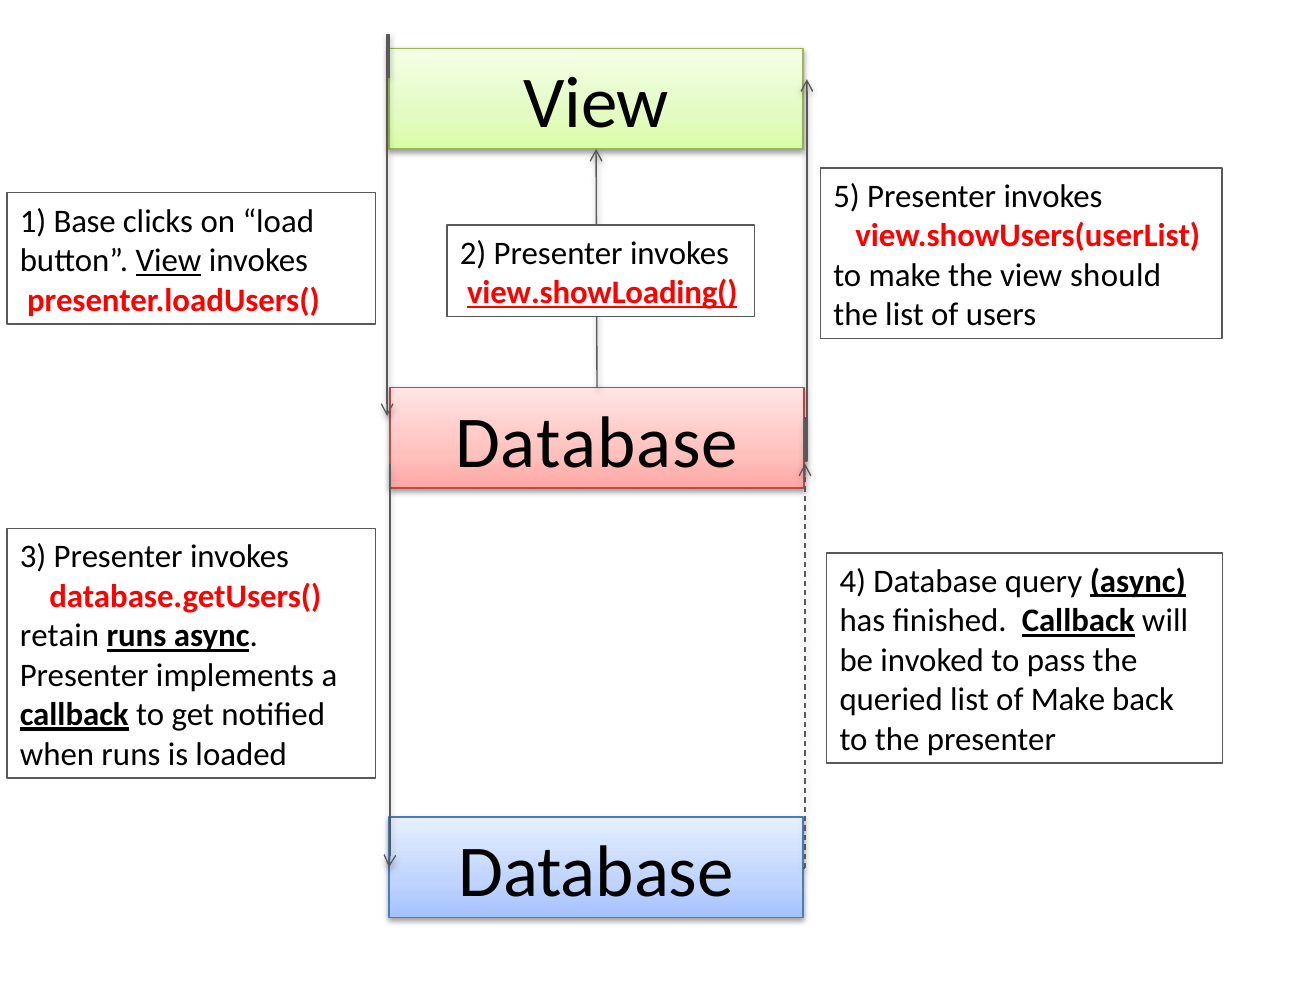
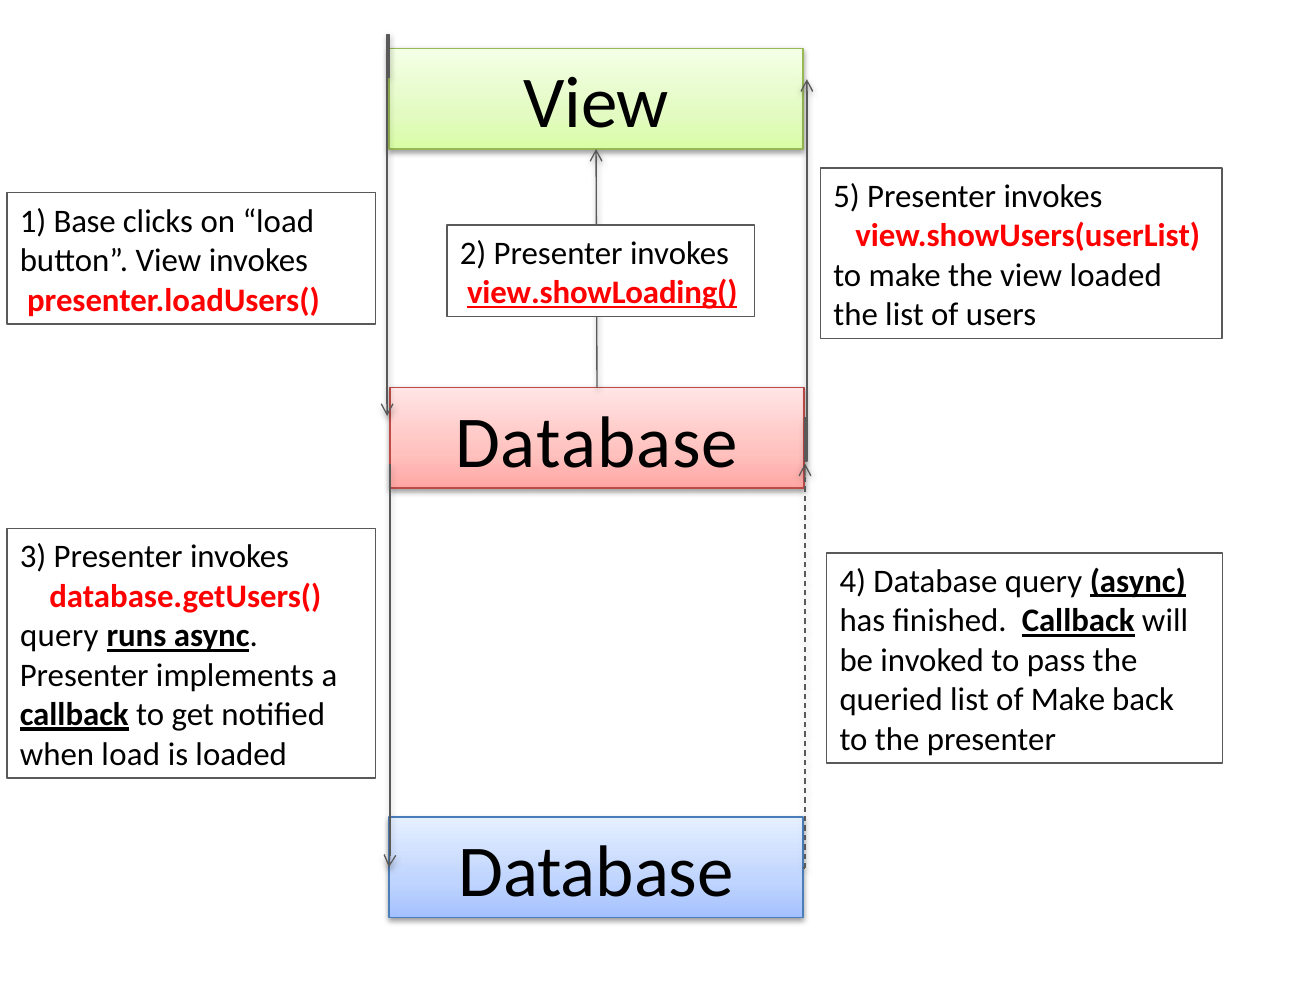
View underline: present -> none (169, 261)
view should: should -> loaded (1116, 275)
retain: retain -> query (59, 636)
when runs: runs -> load (131, 754)
